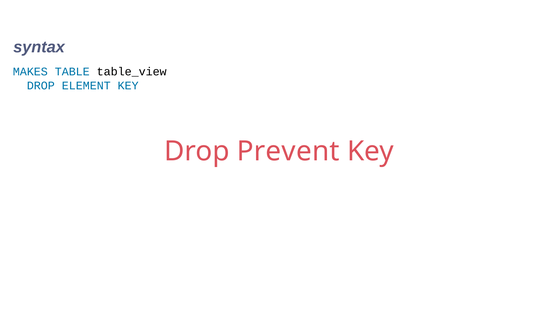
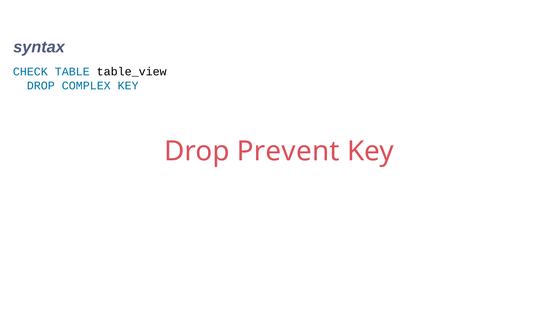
MAKES: MAKES -> CHECK (30, 72)
ELEMENT: ELEMENT -> COMPLEX (86, 86)
